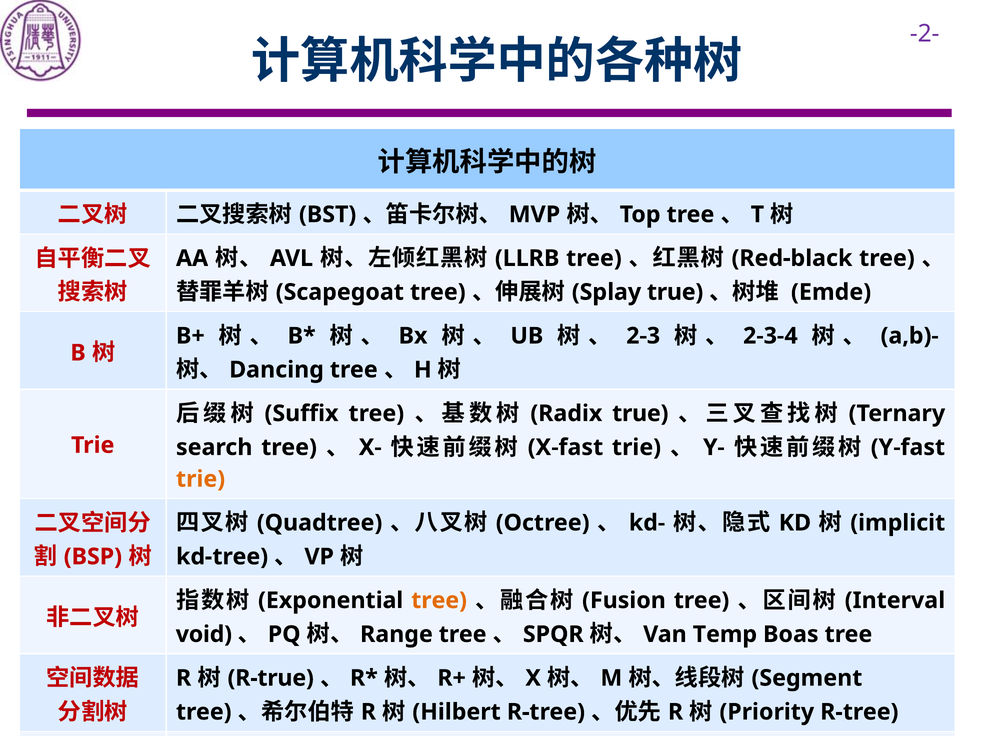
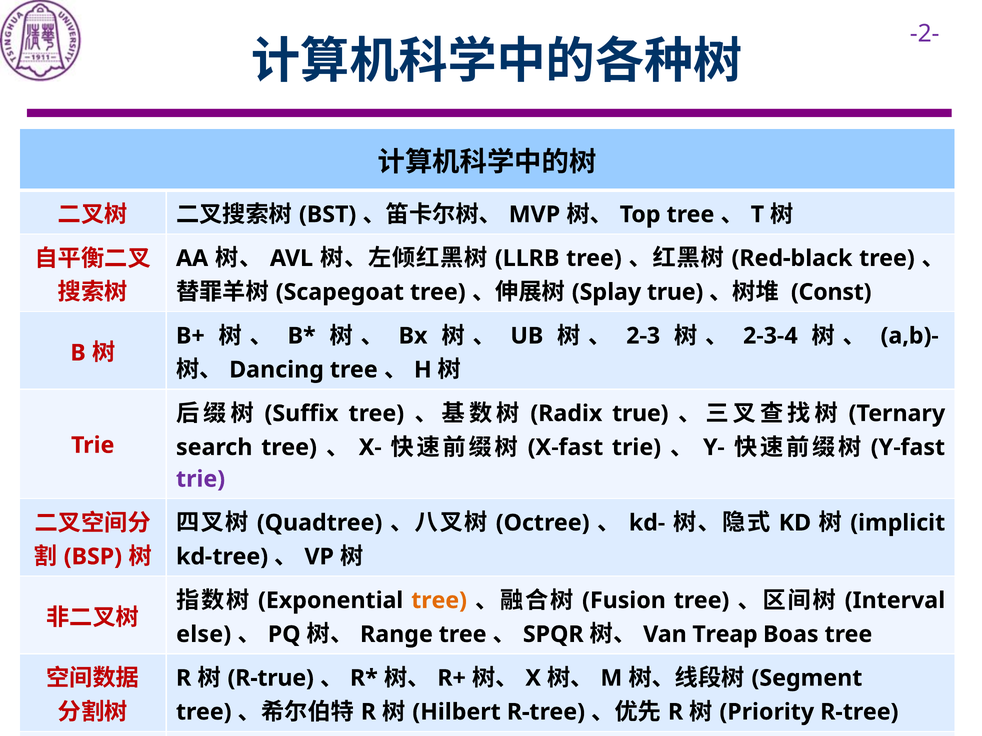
Emde: Emde -> Const (831, 292)
trie colour: orange -> purple (201, 479)
void: void -> else (204, 635)
Temp: Temp -> Treap (725, 635)
